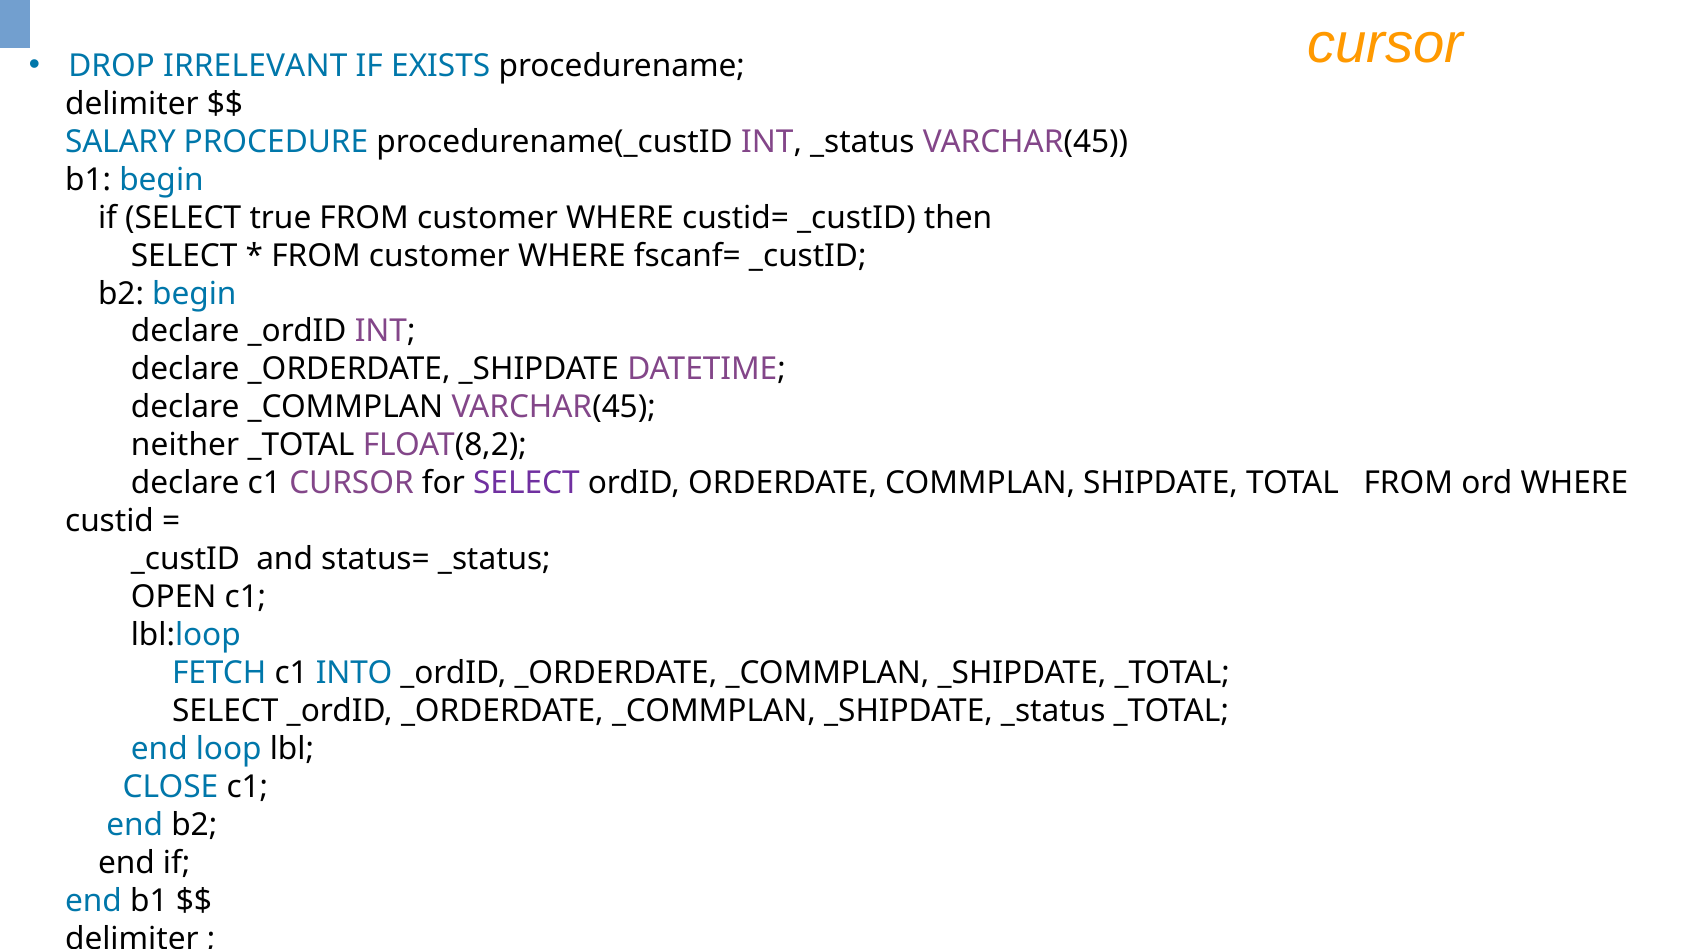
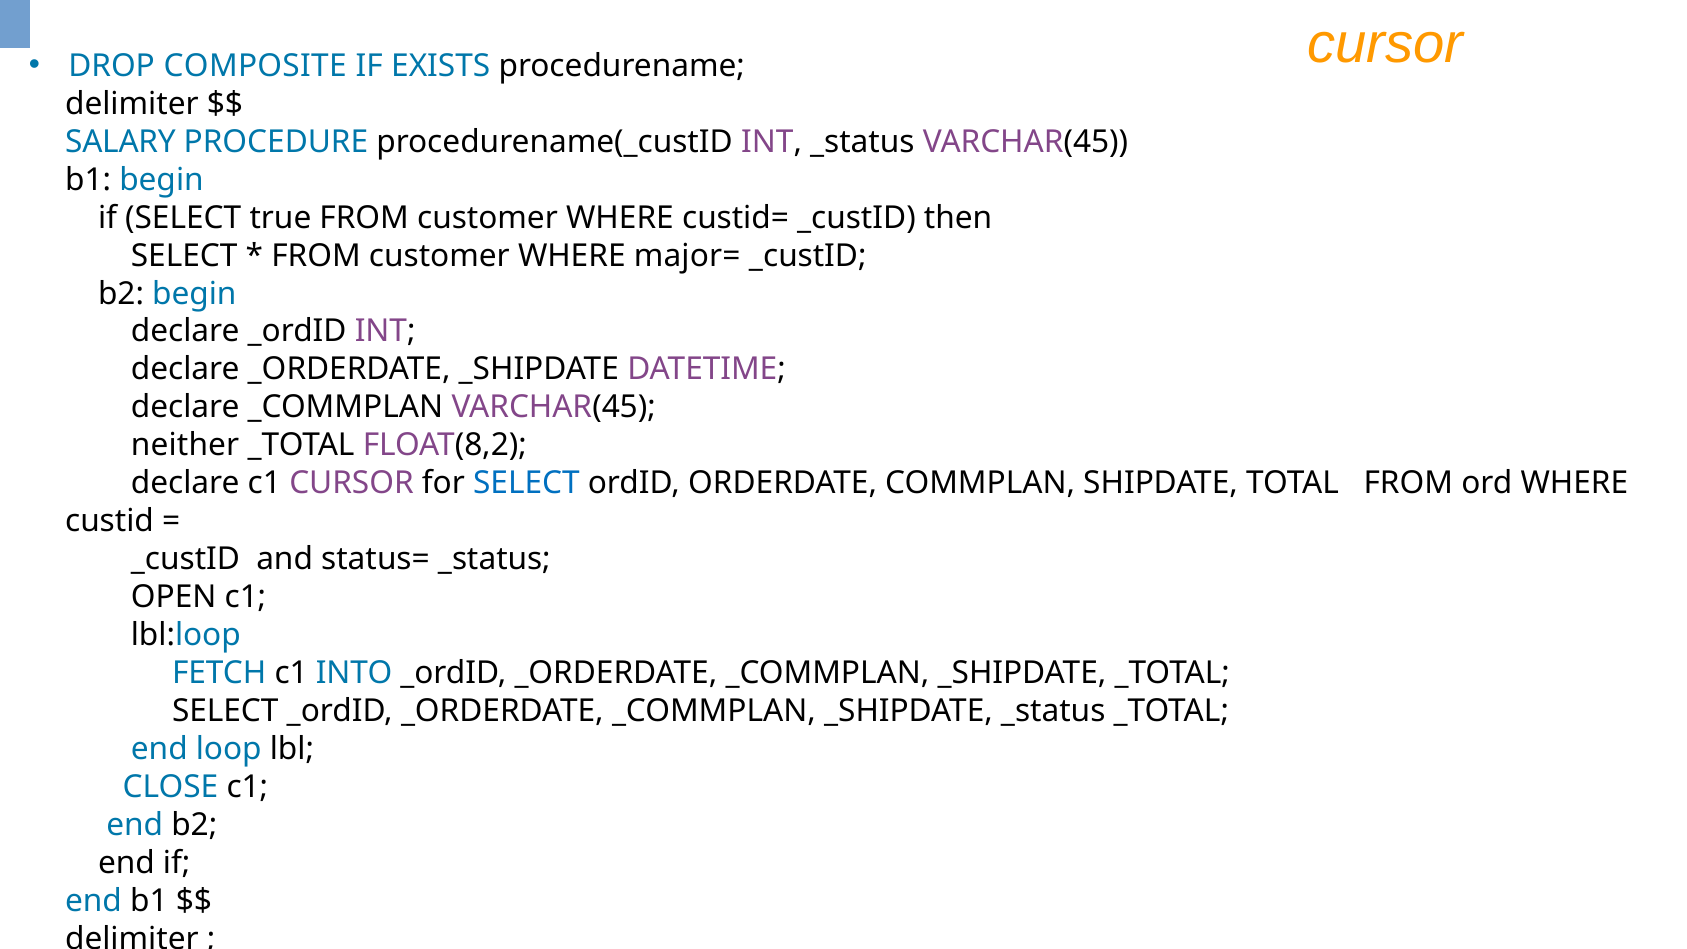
IRRELEVANT: IRRELEVANT -> COMPOSITE (255, 66)
fscanf=: fscanf= -> major= (687, 256)
SELECT colour: purple -> blue (526, 483)
